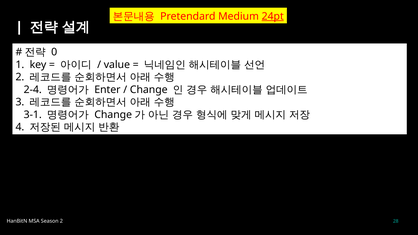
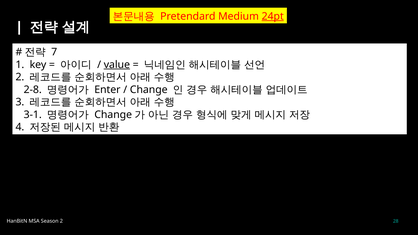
0: 0 -> 7 (54, 52)
value underline: none -> present (117, 65)
2-4: 2-4 -> 2-8 (33, 90)
